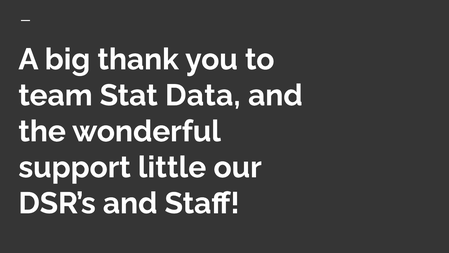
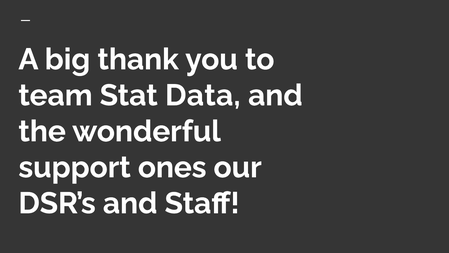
little: little -> ones (172, 167)
